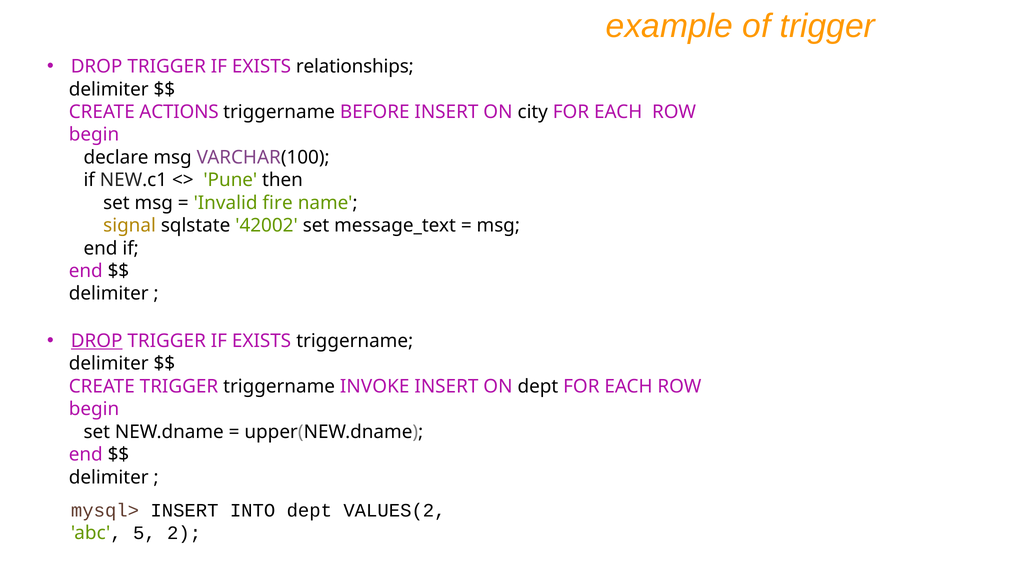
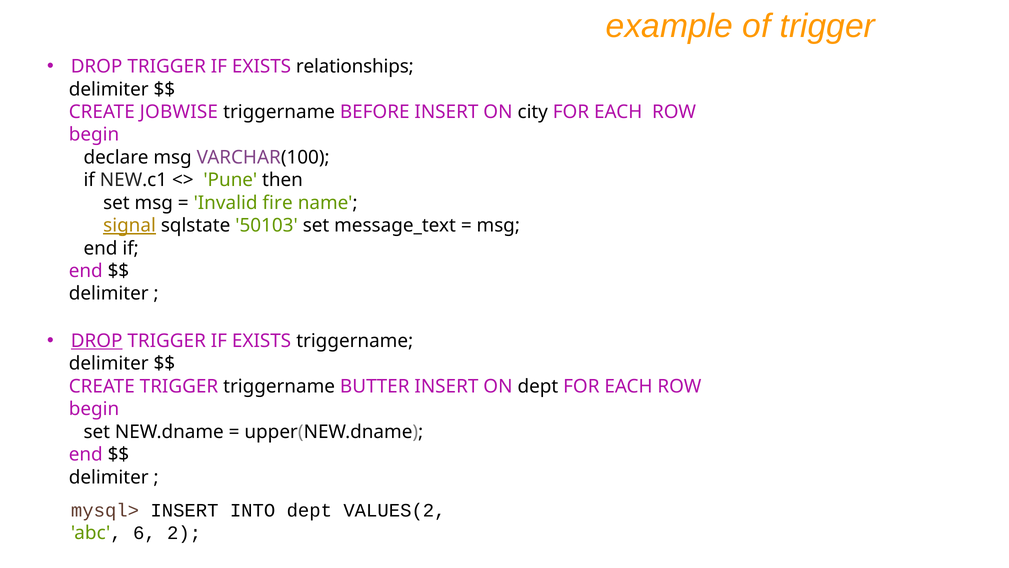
ACTIONS: ACTIONS -> JOBWISE (179, 112)
signal underline: none -> present (130, 225)
42002: 42002 -> 50103 (267, 225)
INVOKE: INVOKE -> BUTTER (375, 386)
5: 5 -> 6 (144, 533)
